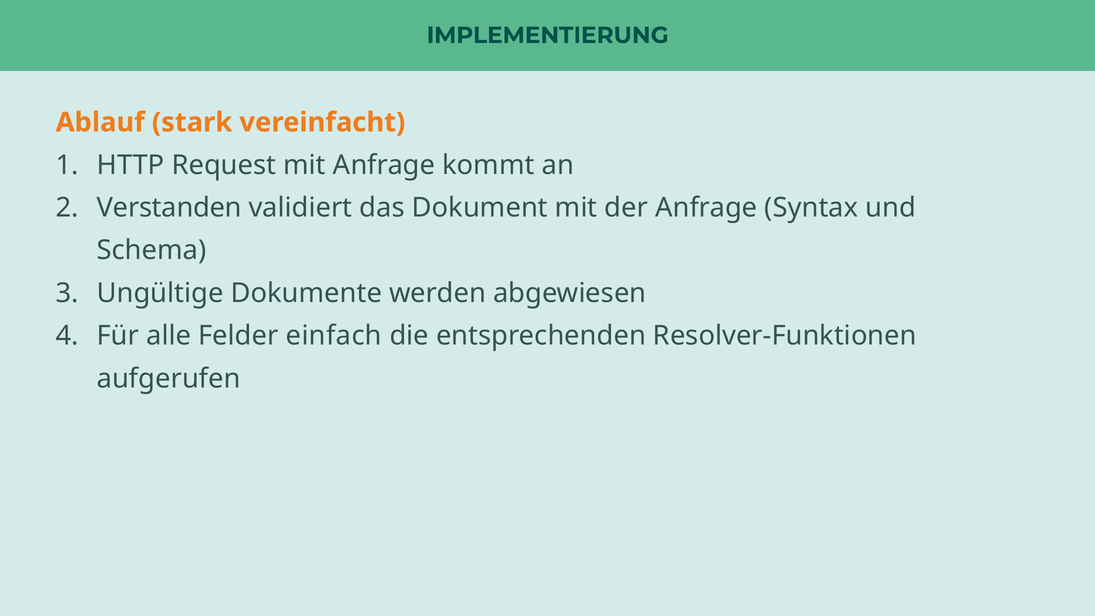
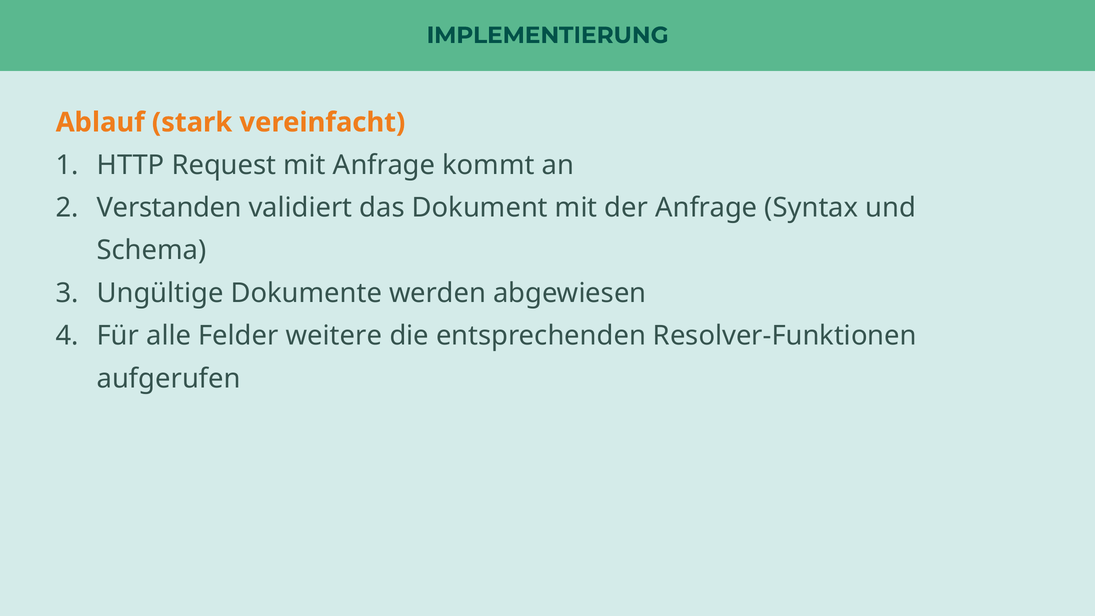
einfach: einfach -> weitere (334, 336)
